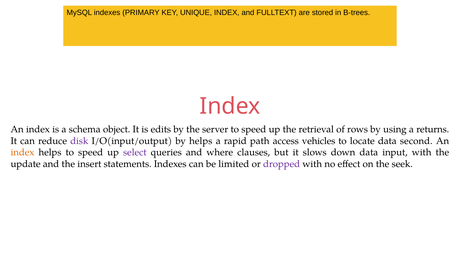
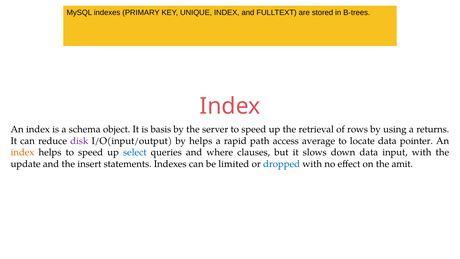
edits: edits -> basis (161, 129)
vehicles: vehicles -> average (319, 141)
second: second -> pointer (416, 141)
select colour: purple -> blue (135, 152)
dropped colour: purple -> blue (282, 164)
seek: seek -> amit (402, 164)
